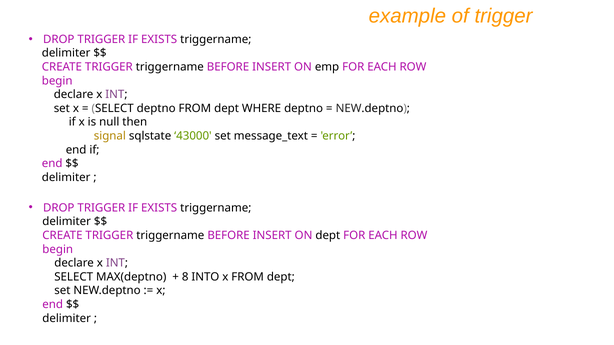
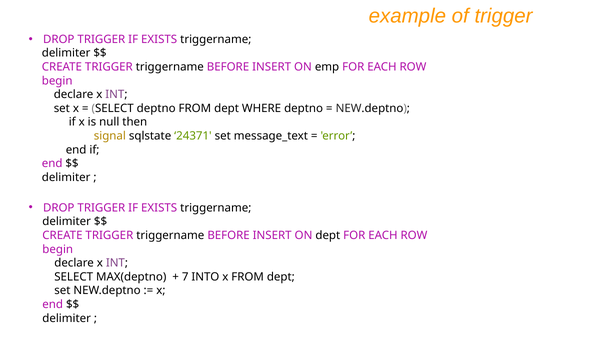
43000: 43000 -> 24371 (193, 136)
8: 8 -> 7 (185, 277)
